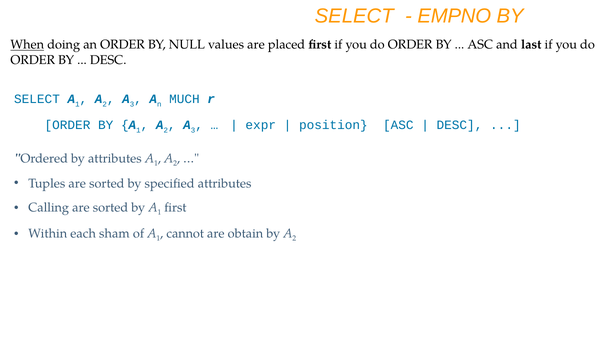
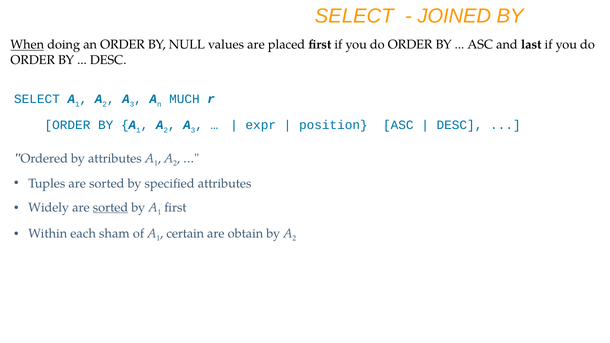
EMPNO: EMPNO -> JOINED (454, 16)
Calling: Calling -> Widely (49, 207)
sorted underline: none -> present (110, 207)
cannot: cannot -> certain (185, 233)
